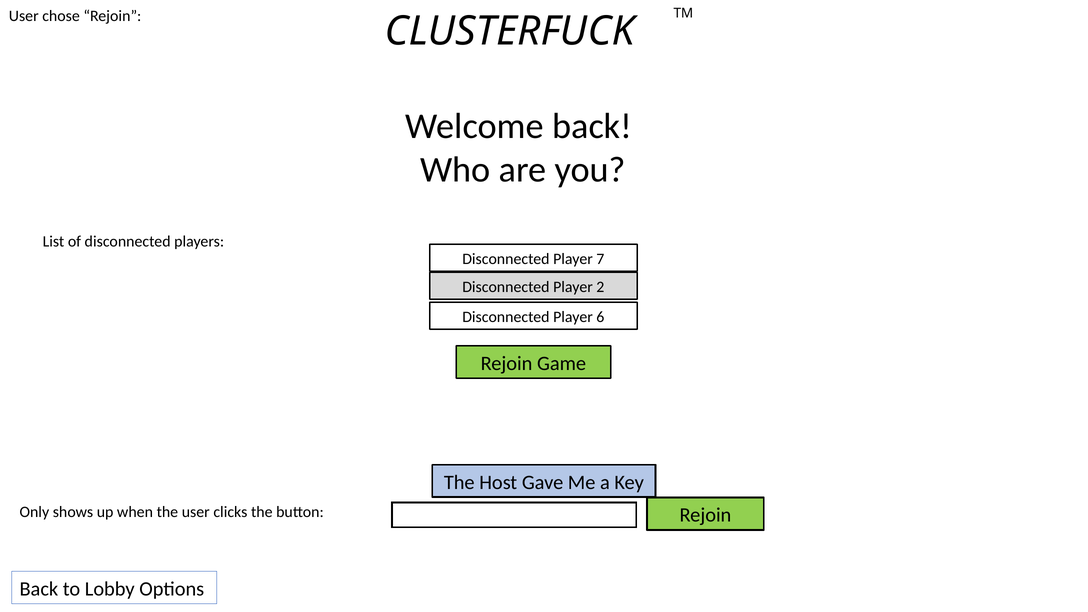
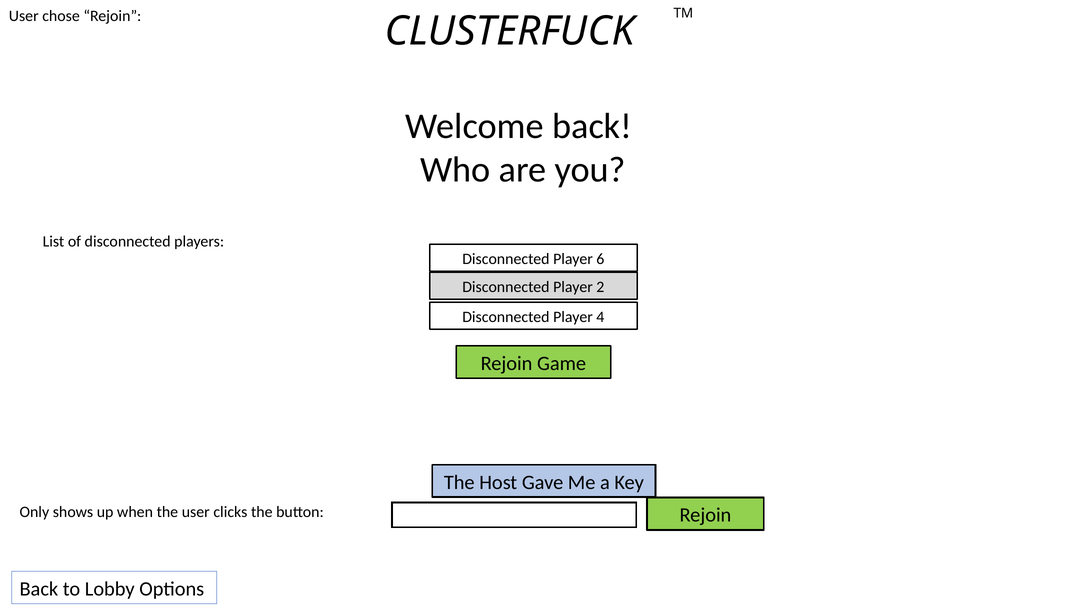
7: 7 -> 6 (600, 259)
6: 6 -> 4 (600, 317)
